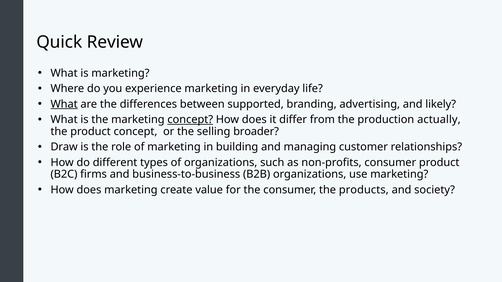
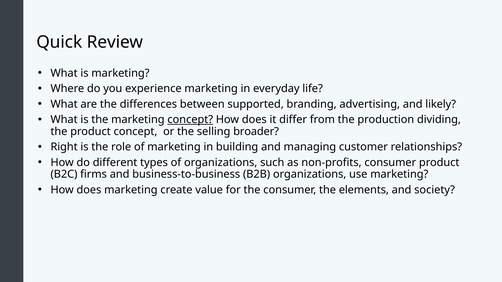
What underline: present -> none (64, 104)
actually: actually -> dividing (439, 120)
Draw: Draw -> Right (64, 147)
products: products -> elements (364, 190)
